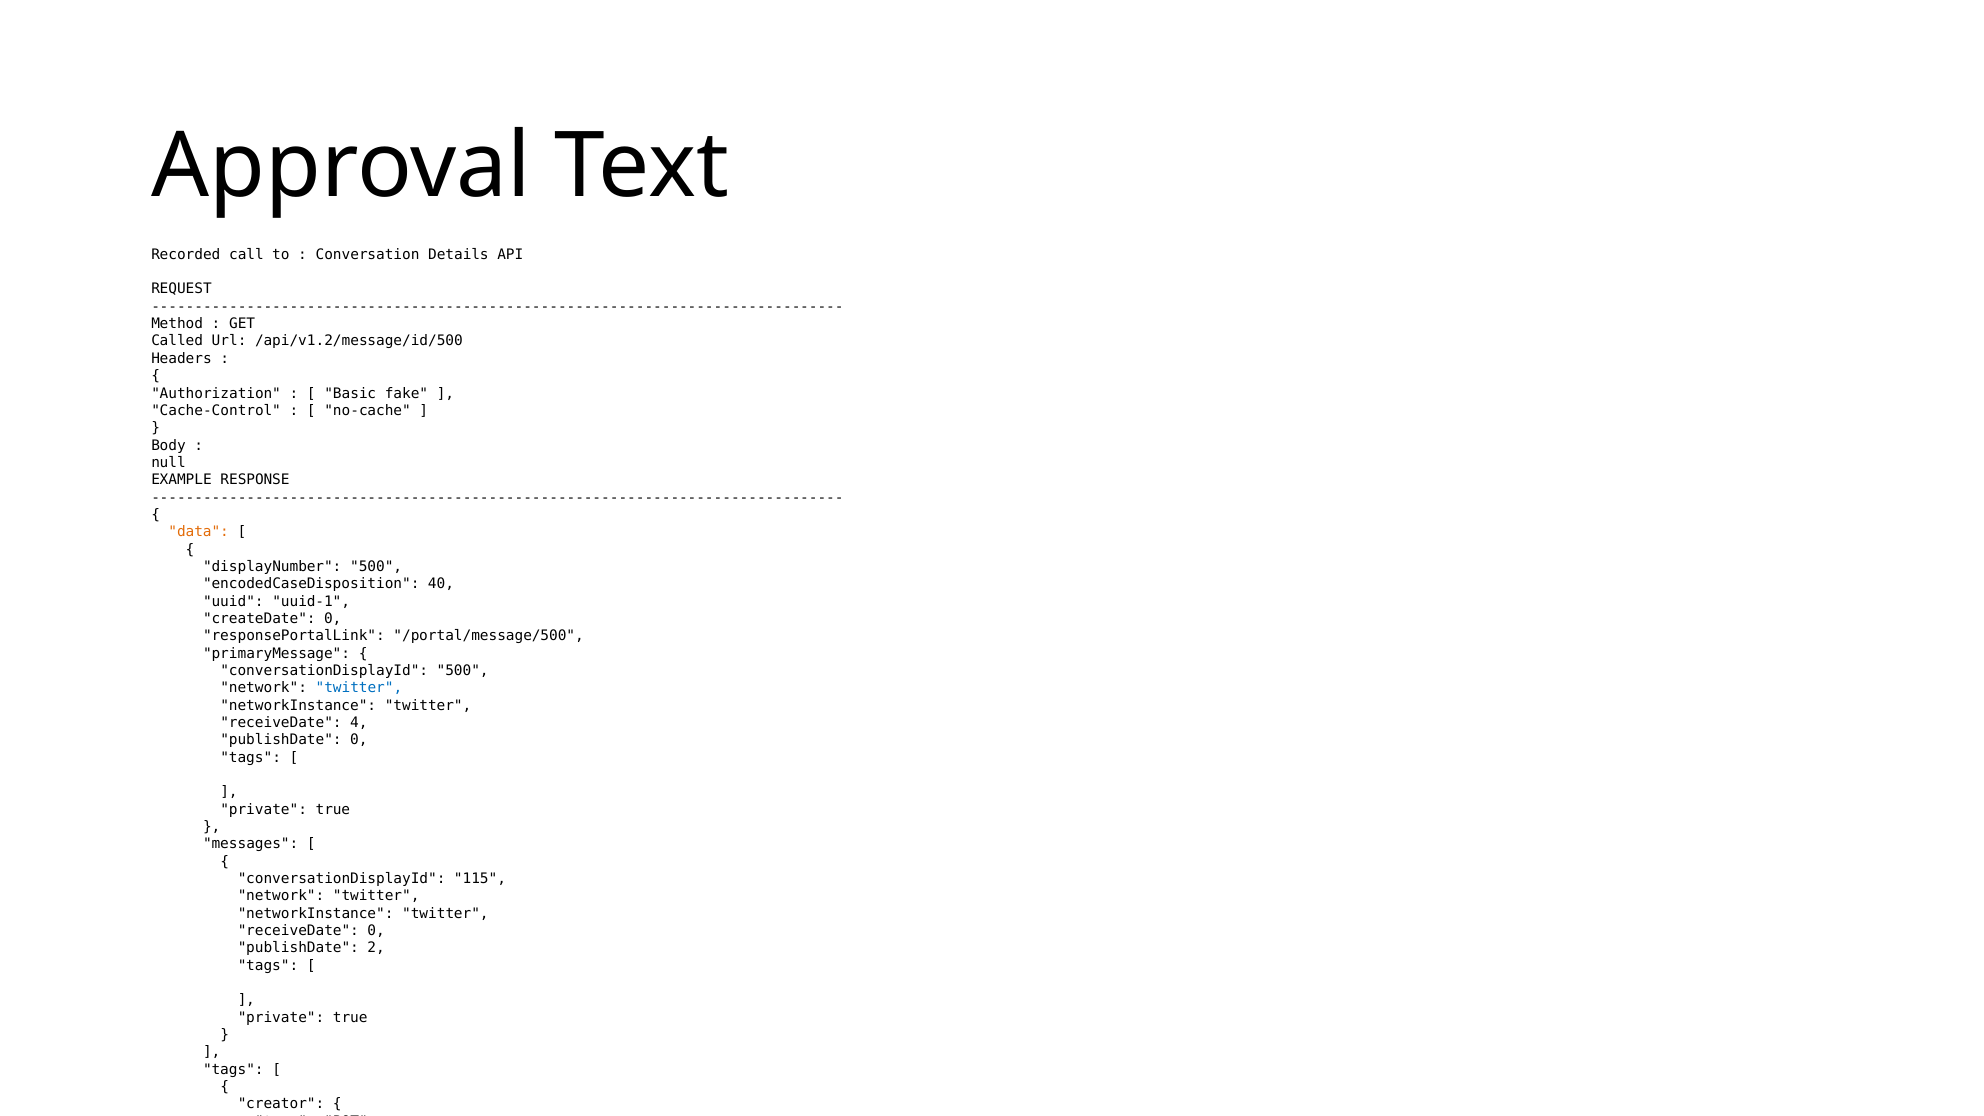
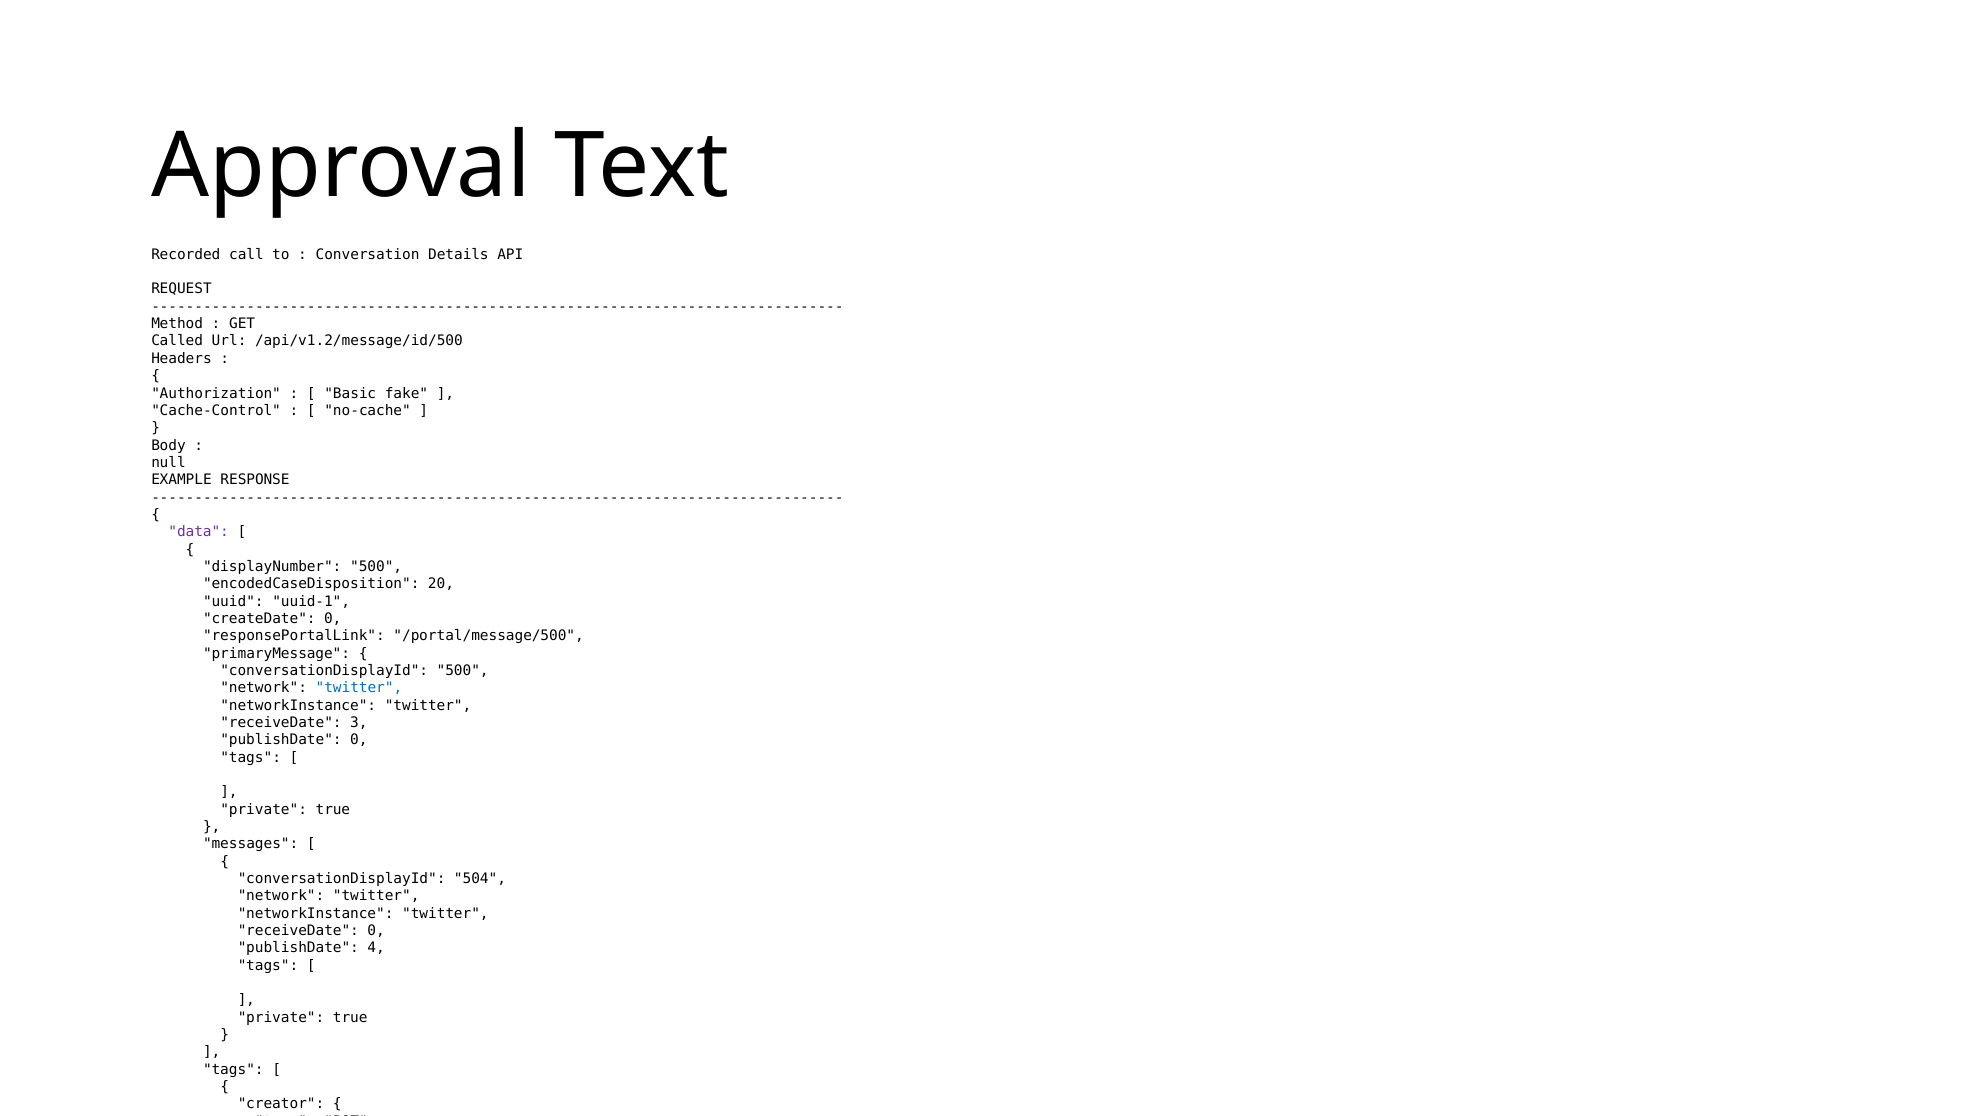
data colour: orange -> purple (199, 532)
40: 40 -> 20 (441, 584)
receiveDate 4: 4 -> 3 (359, 723)
115: 115 -> 504 (480, 879)
publishDate 2: 2 -> 4 (376, 948)
